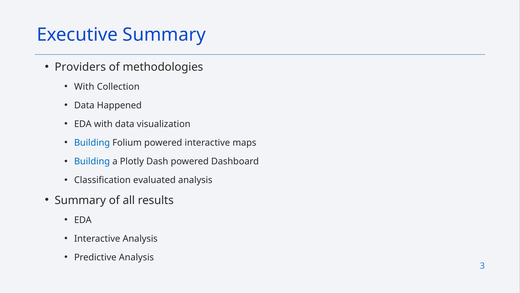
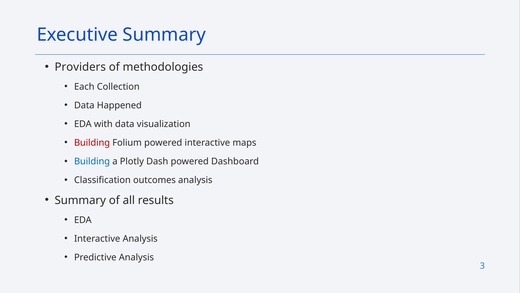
With: With -> Each (84, 87)
Building colour: blue -> red (92, 143)
evaluated: evaluated -> outcomes (154, 180)
